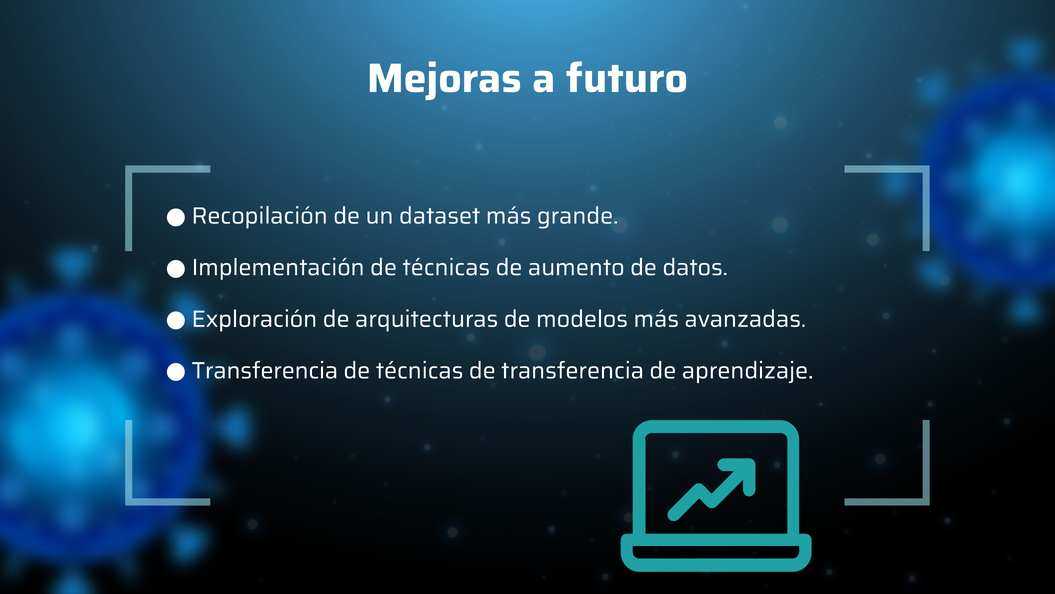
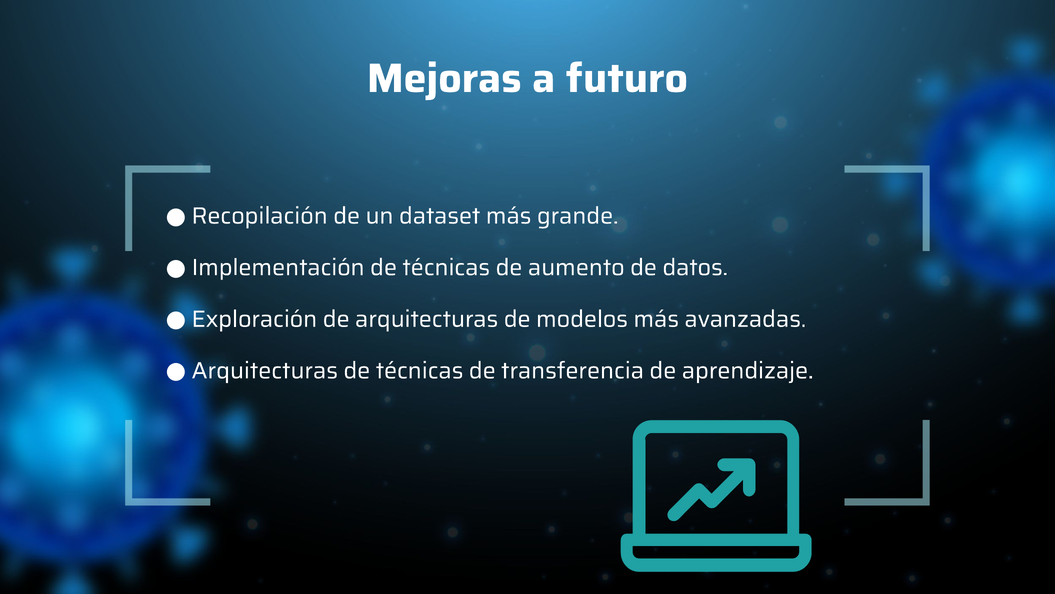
Transferencia: Transferencia -> Arquitecturas (265, 370)
